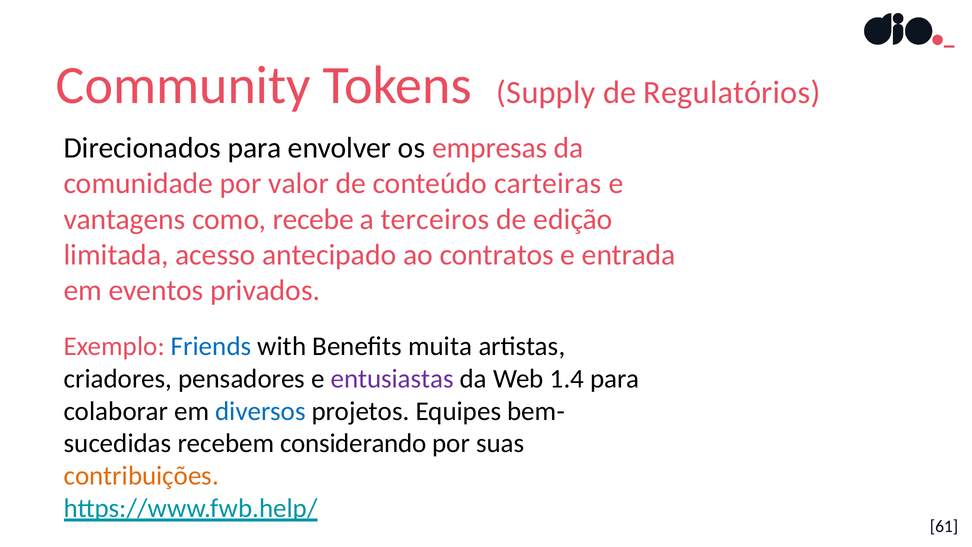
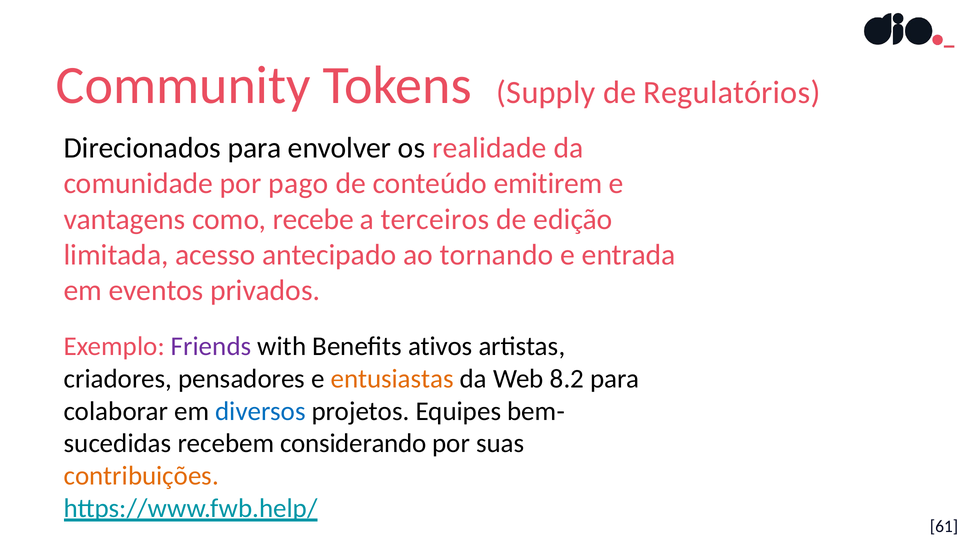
empresas: empresas -> realidade (490, 148)
valor: valor -> pago (298, 183)
carteiras: carteiras -> emitirem (548, 183)
contratos: contratos -> tornando (497, 255)
Friends colour: blue -> purple (211, 346)
muita: muita -> ativos (440, 346)
entusiastas colour: purple -> orange (392, 379)
1.4: 1.4 -> 8.2 (567, 379)
